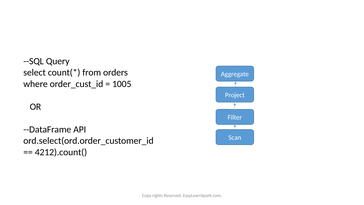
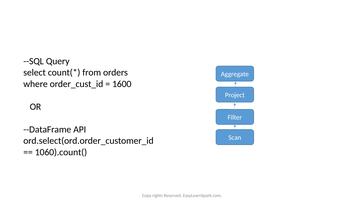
1005: 1005 -> 1600 (122, 84)
4212).count(: 4212).count( -> 1060).count( (61, 152)
